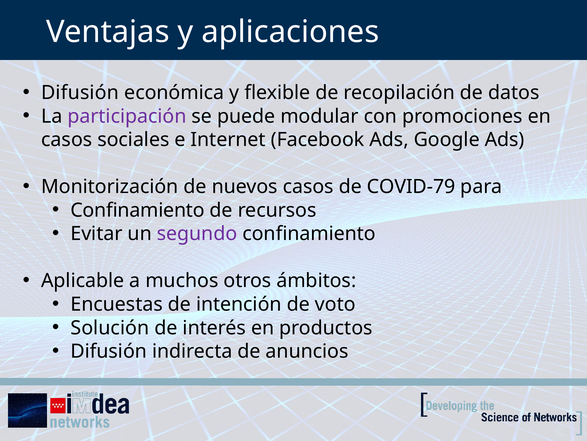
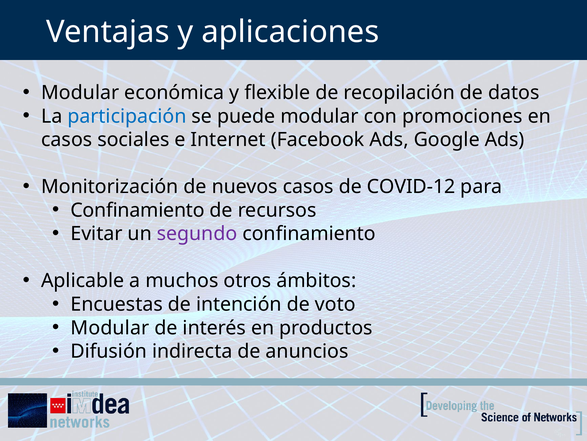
Difusión: Difusión -> Modular (80, 93)
participación colour: purple -> blue (127, 116)
COVID-79: COVID-79 -> COVID-12 (411, 186)
Solución: Solución -> Modular (110, 327)
